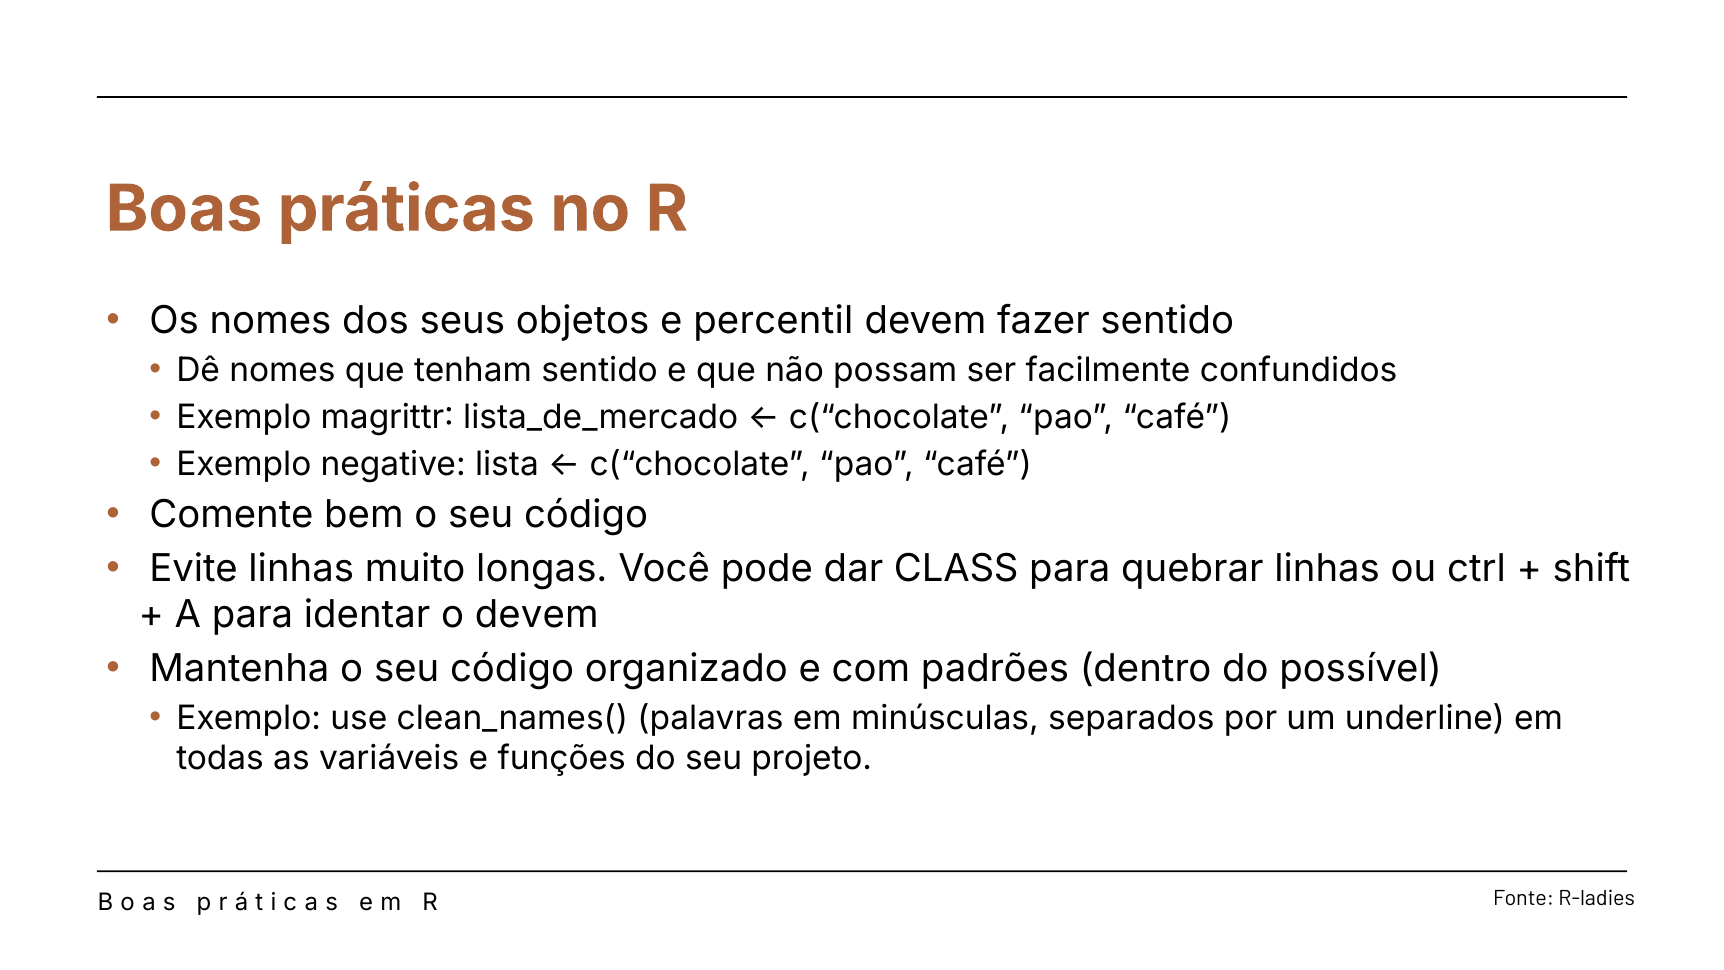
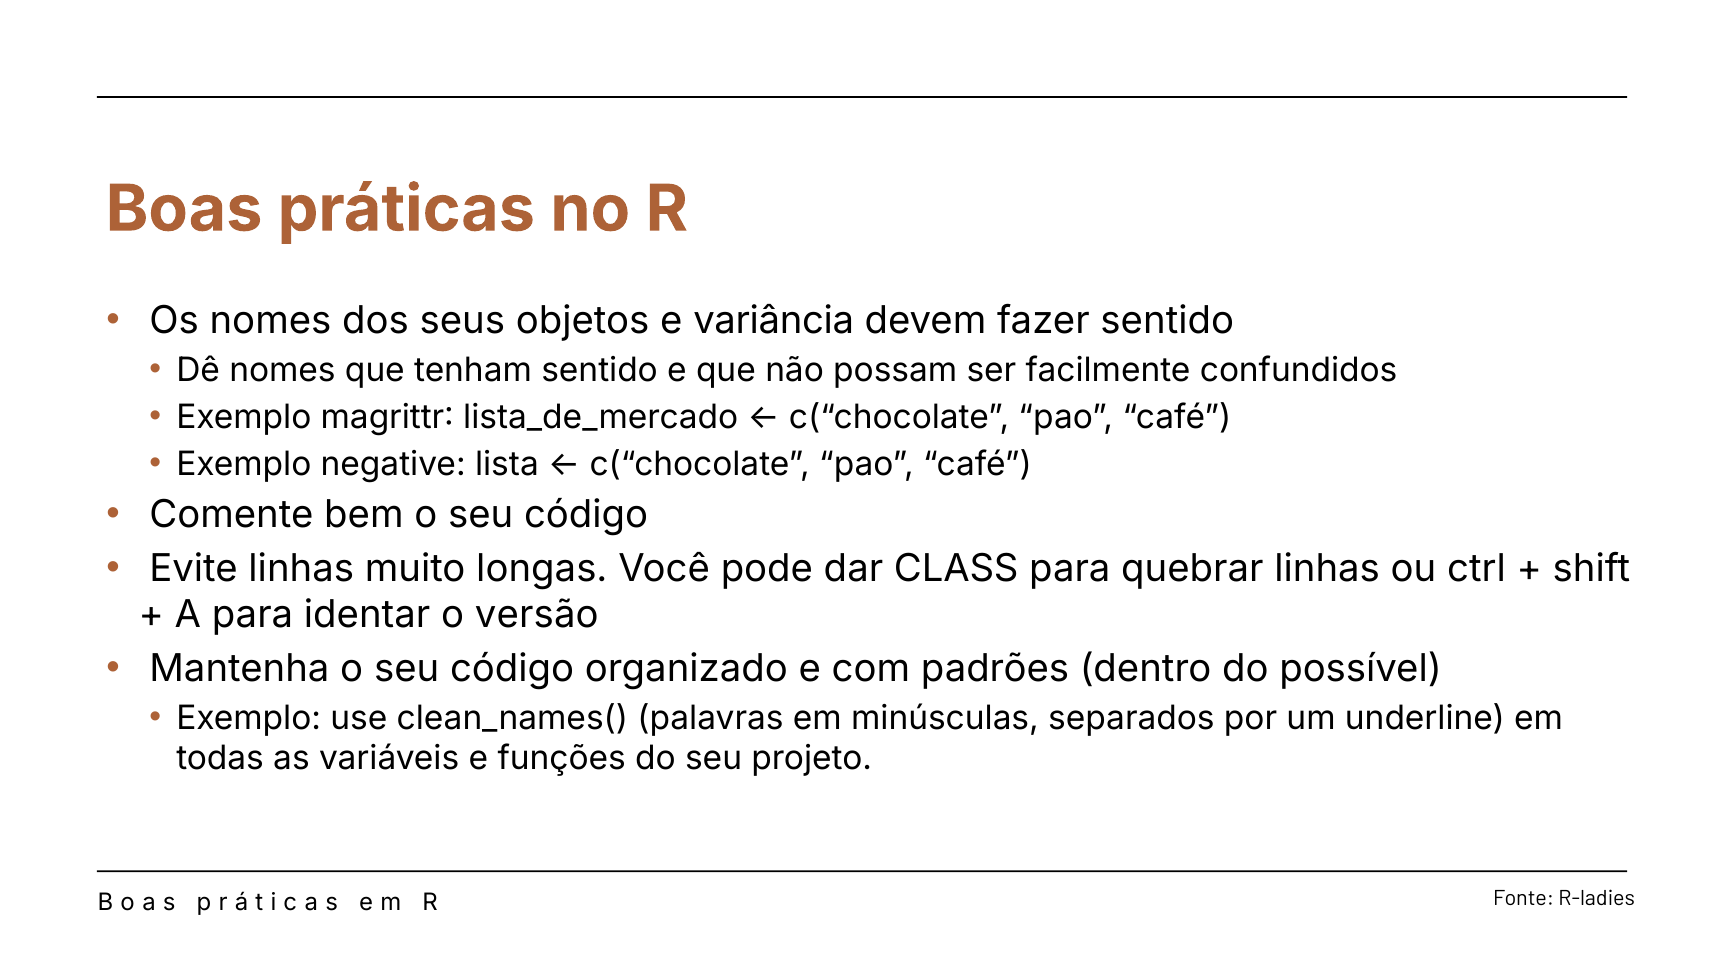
percentil: percentil -> variância (774, 321)
o devem: devem -> versão (537, 615)
